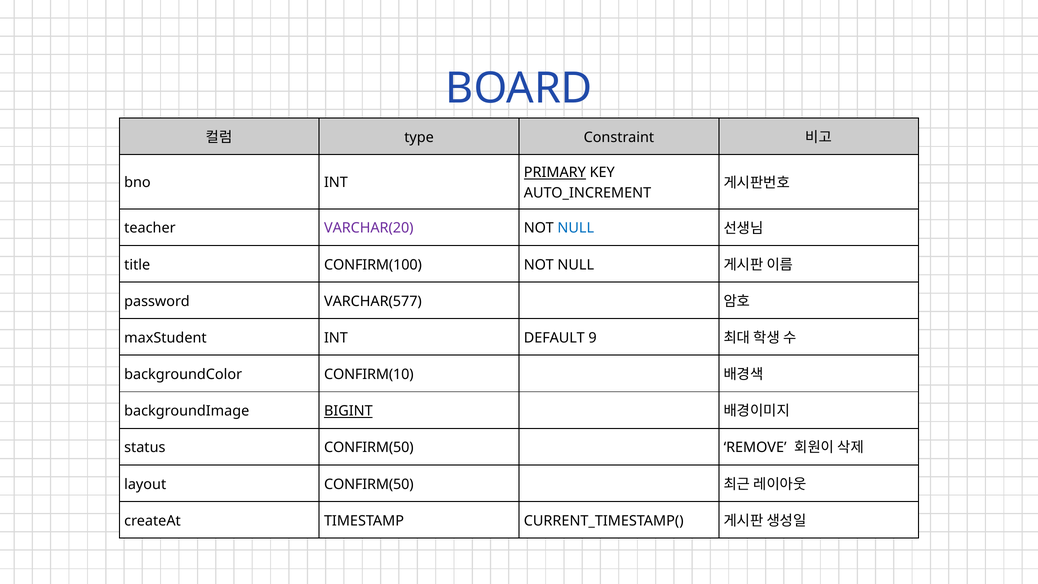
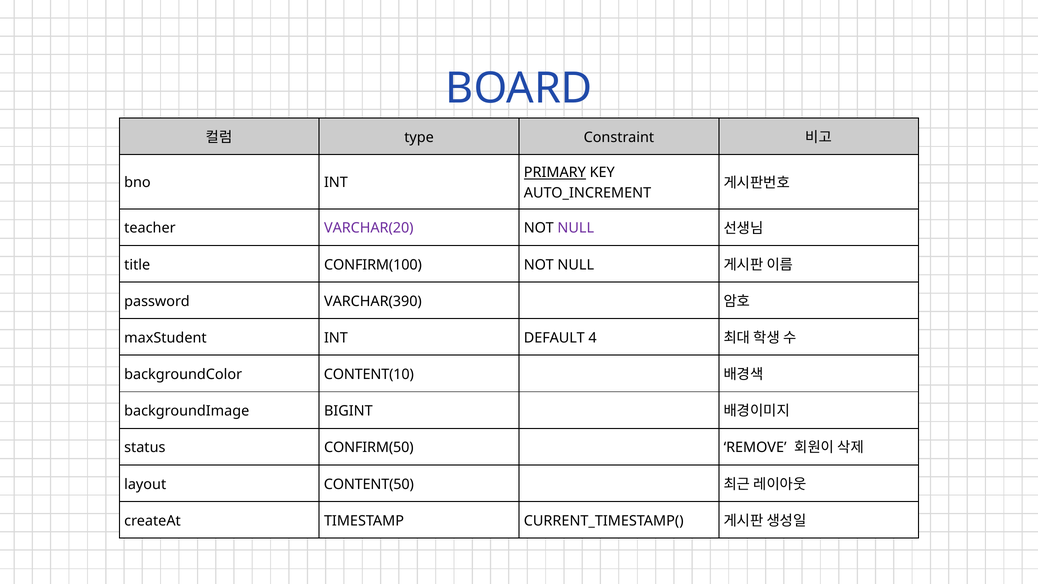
NULL colour: blue -> purple (576, 228)
VARCHAR(577: VARCHAR(577 -> VARCHAR(390 (373, 301)
9: 9 -> 4 (593, 338)
CONFIRM(10: CONFIRM(10 -> CONTENT(10 (369, 374)
BIGINT underline: present -> none (348, 411)
layout CONFIRM(50: CONFIRM(50 -> CONTENT(50 (369, 484)
